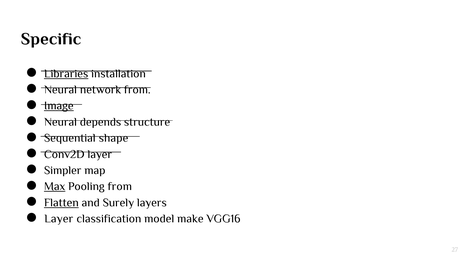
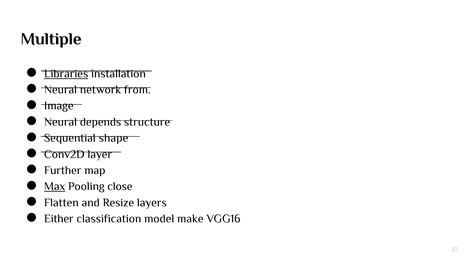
Specific: Specific -> Multiple (51, 39)
Image underline: present -> none (59, 106)
Simpler: Simpler -> Further (63, 170)
Pooling from: from -> close (120, 187)
Flatten underline: present -> none (61, 203)
Surely: Surely -> Resize (118, 203)
Layer: Layer -> Either (59, 219)
